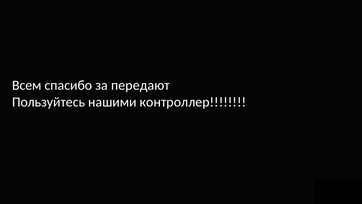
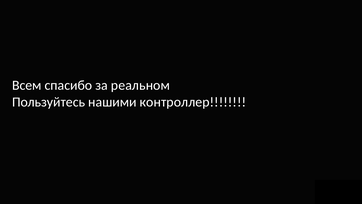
передают: передают -> реальном (140, 85)
